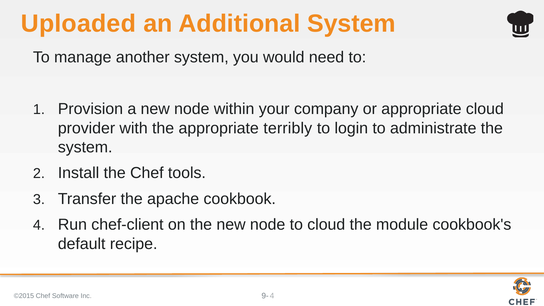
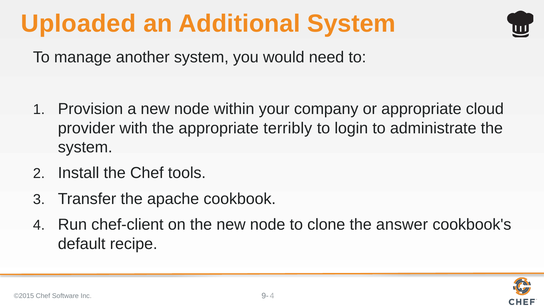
to cloud: cloud -> clone (326, 225)
module: module -> answer (402, 225)
